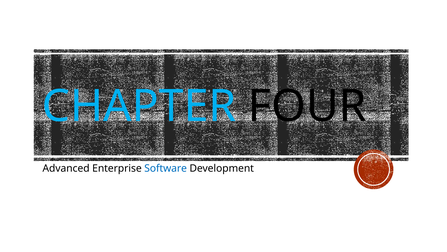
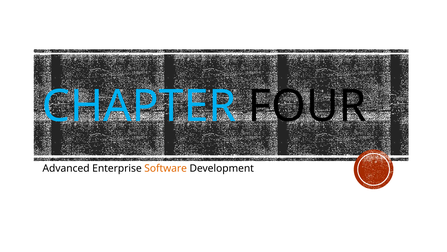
Software colour: blue -> orange (166, 168)
